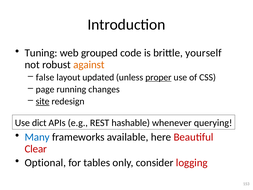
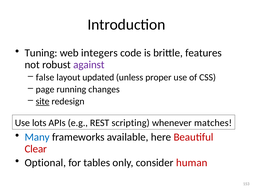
grouped: grouped -> integers (99, 53)
yourself: yourself -> features (203, 53)
against colour: orange -> purple (89, 65)
proper underline: present -> none (158, 77)
dict: dict -> lots (39, 123)
hashable: hashable -> scripting (131, 123)
querying: querying -> matches (213, 123)
logging: logging -> human (192, 162)
